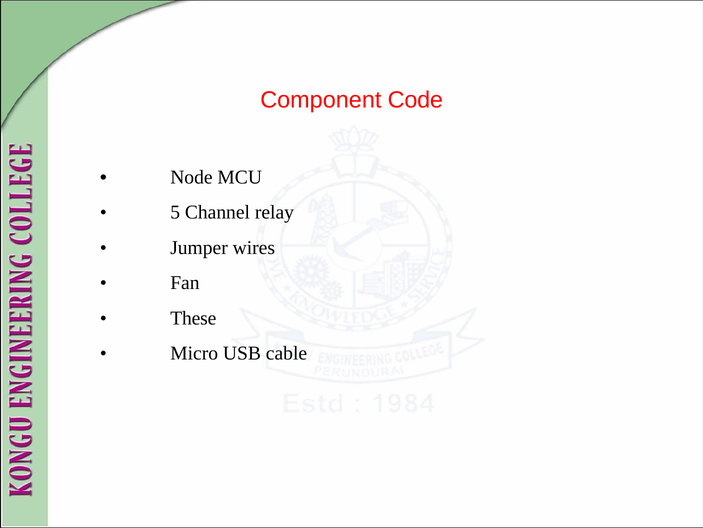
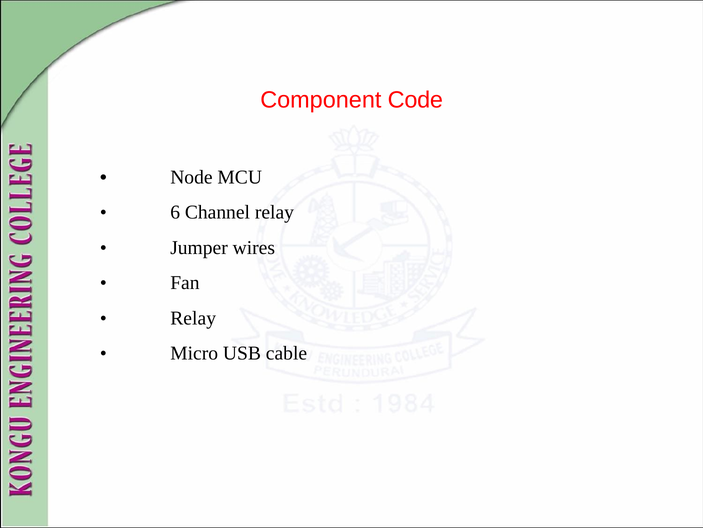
5: 5 -> 6 (175, 212)
These: These -> Relay (193, 318)
